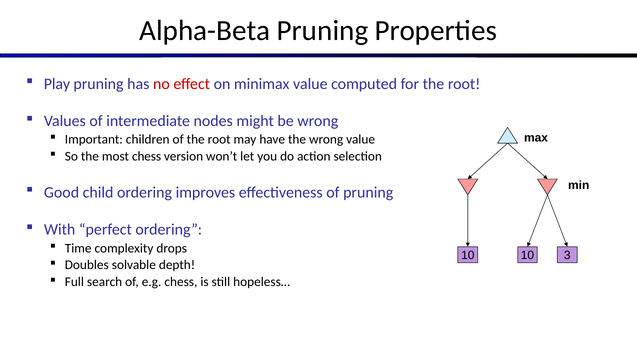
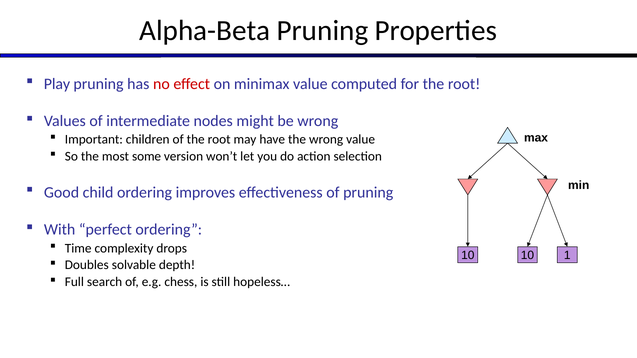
most chess: chess -> some (147, 157)
3: 3 -> 1 (567, 256)
